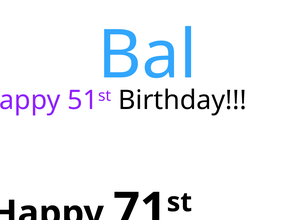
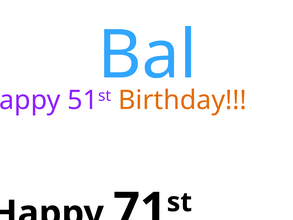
Birthday colour: black -> orange (182, 100)
